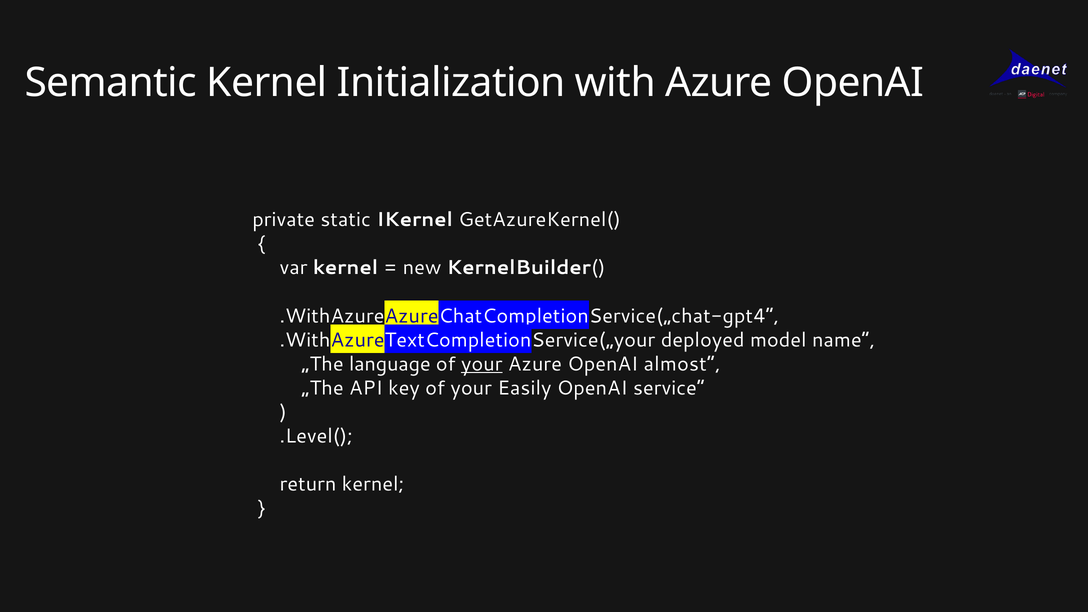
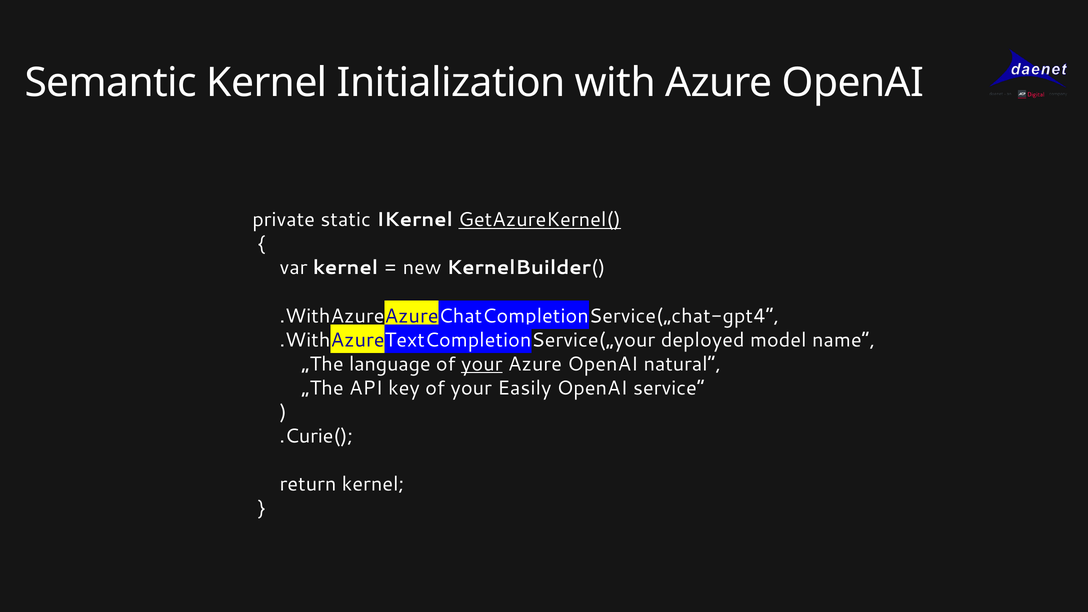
GetAzureKernel( underline: none -> present (540, 220)
almost“: almost“ -> natural“ (682, 364)
.Level(: .Level( -> .Curie( (316, 436)
